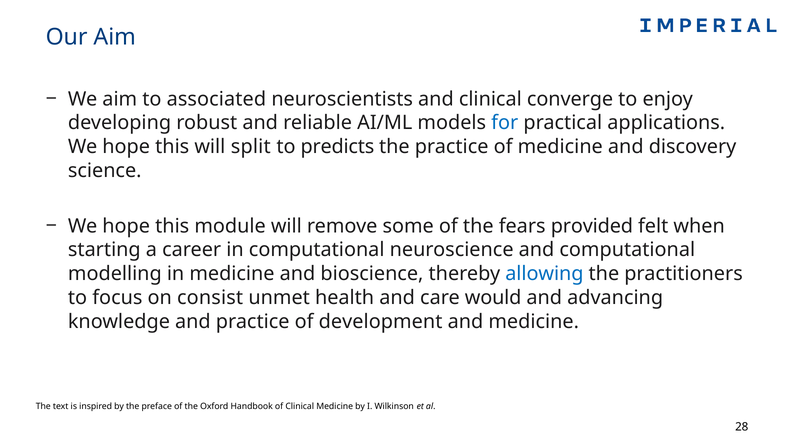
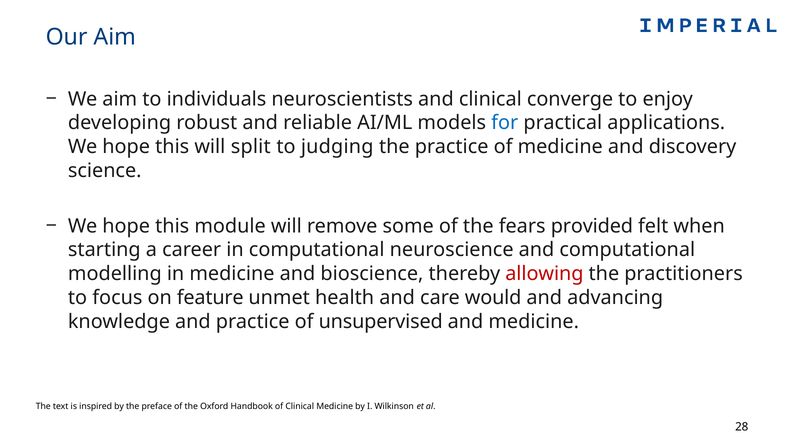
associated: associated -> individuals (216, 99)
predicts: predicts -> judging (337, 147)
allowing colour: blue -> red (544, 274)
consist: consist -> feature (210, 297)
development: development -> unsupervised (381, 321)
